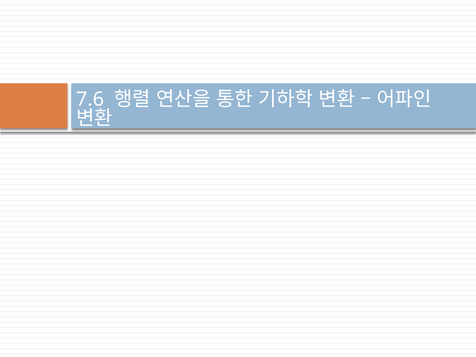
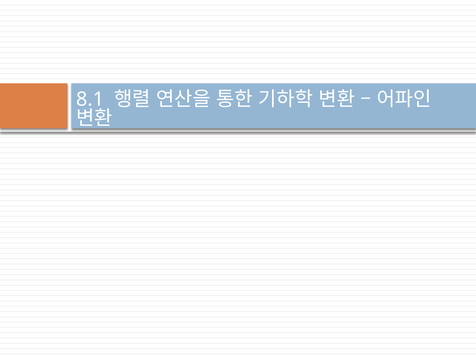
7.6: 7.6 -> 8.1 (90, 99)
